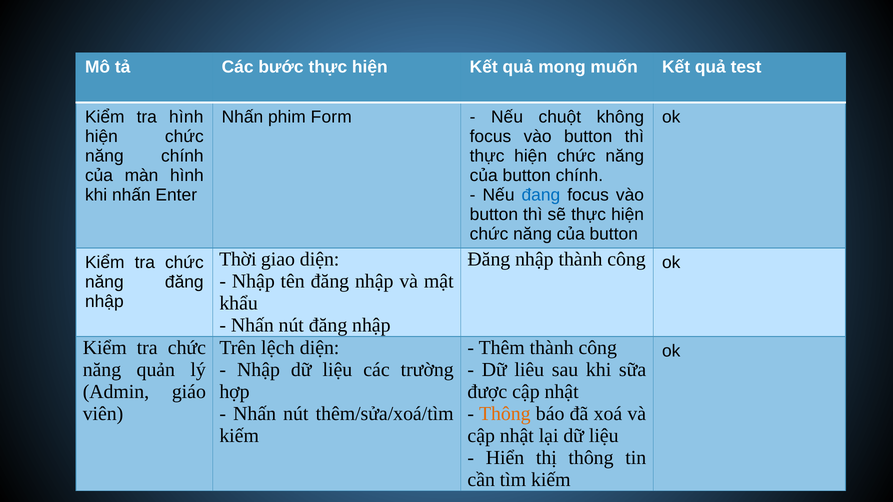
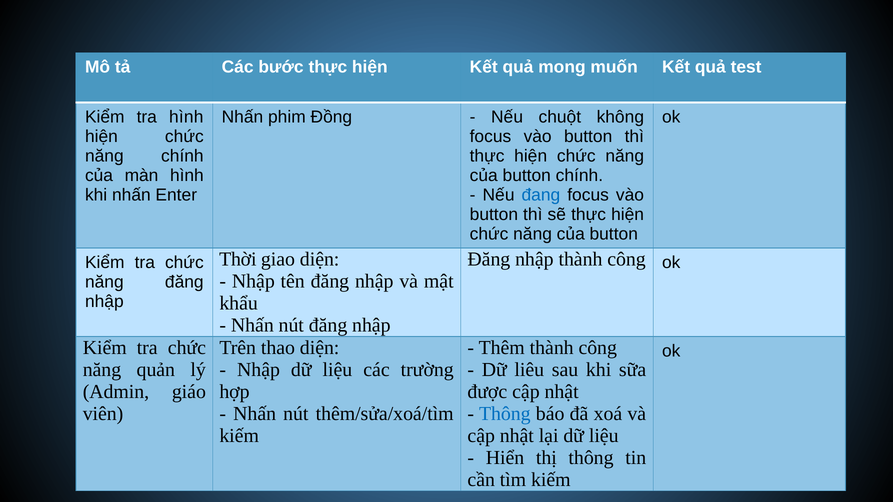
Form: Form -> Đồng (331, 117)
lệch: lệch -> thao (278, 348)
Thông colour: orange -> blue (505, 414)
